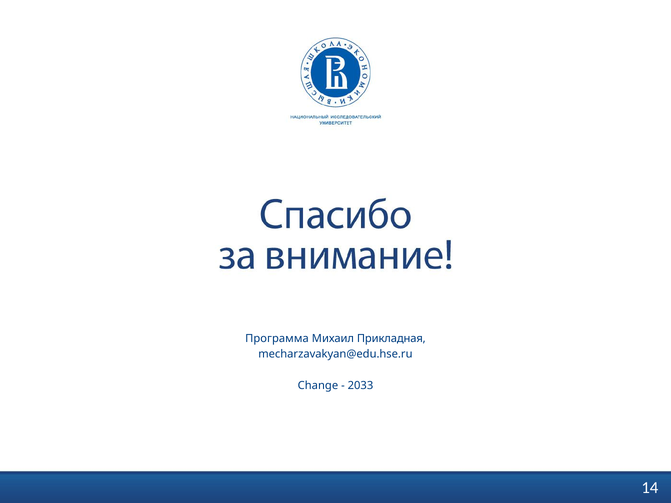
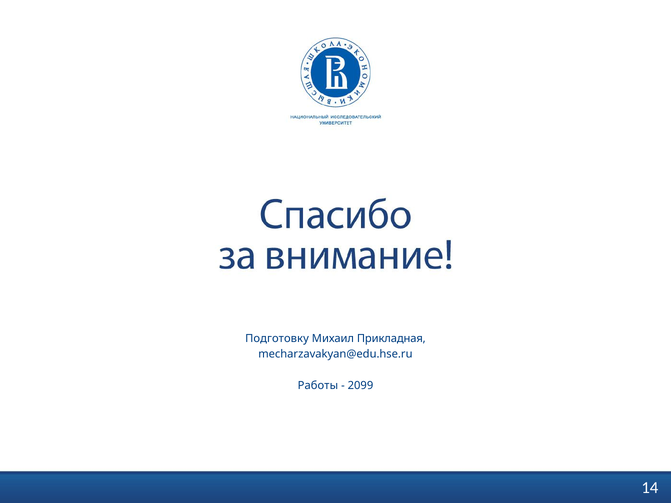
Программа: Программа -> Подготовку (277, 339)
Change: Change -> Работы (318, 386)
2033: 2033 -> 2099 (360, 386)
